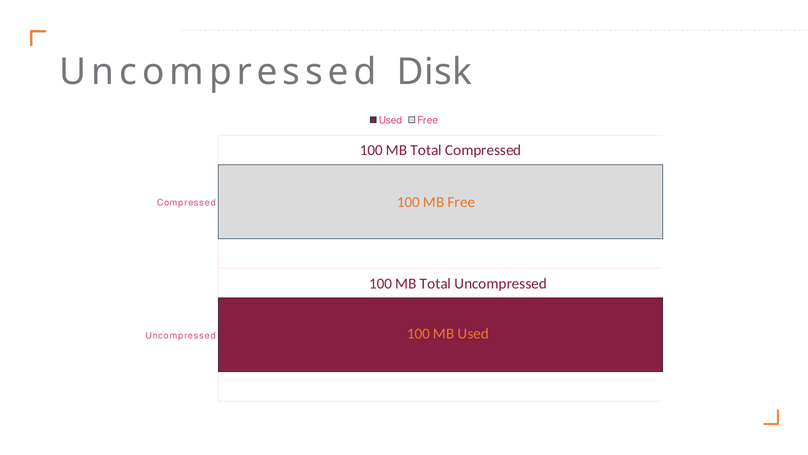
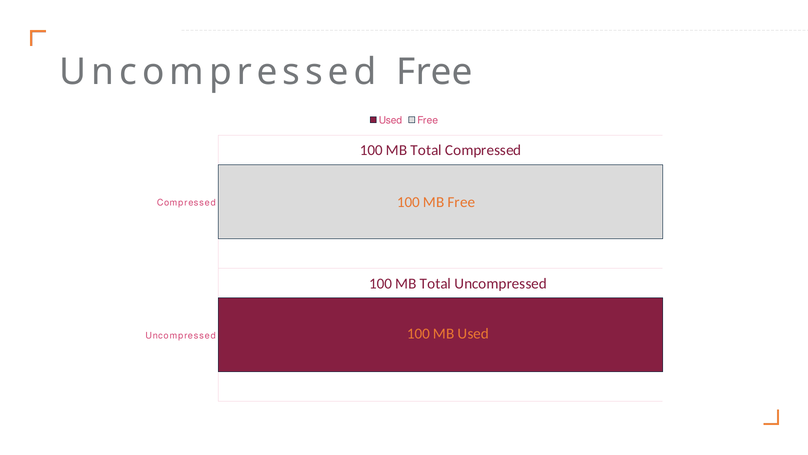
Uncompressed Disk: Disk -> Free (435, 72)
